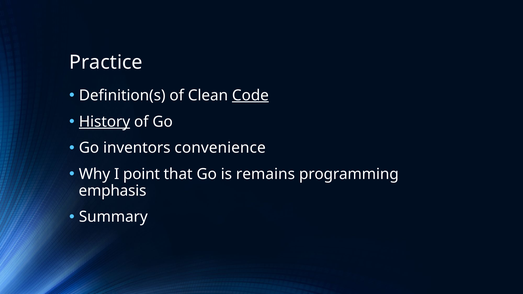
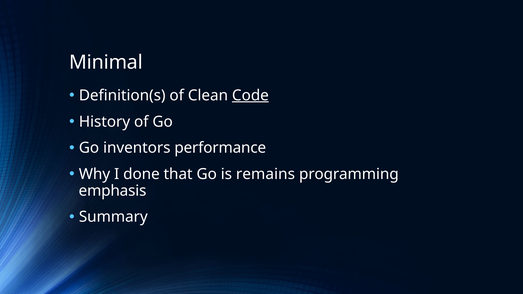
Practice: Practice -> Minimal (106, 62)
History underline: present -> none (104, 122)
convenience: convenience -> performance (220, 148)
point: point -> done (141, 174)
